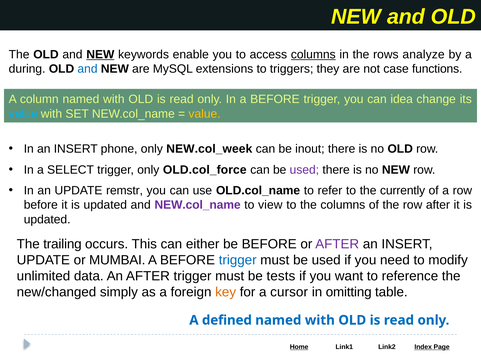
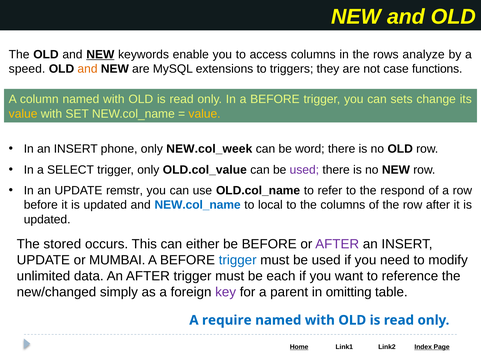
columns underline: present -> none (313, 54)
during: during -> speed (27, 69)
and colour: blue -> orange (87, 69)
idea: idea -> sets (402, 99)
value colour: light blue -> yellow (23, 114)
inout: inout -> word (310, 149)
OLD.col_force: OLD.col_force -> OLD.col_value (205, 170)
currently: currently -> respond (402, 190)
NEW.col_name colour: purple -> blue (198, 205)
view: view -> local (270, 205)
trailing: trailing -> stored (62, 244)
tests: tests -> each (281, 276)
key colour: orange -> purple (226, 292)
cursor: cursor -> parent (289, 292)
defined: defined -> require (227, 320)
